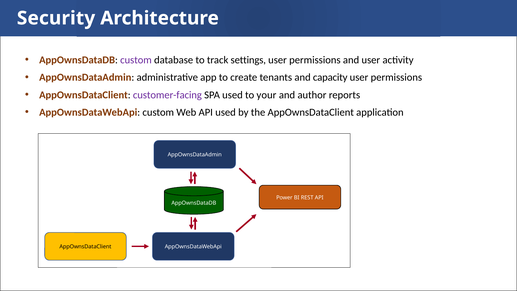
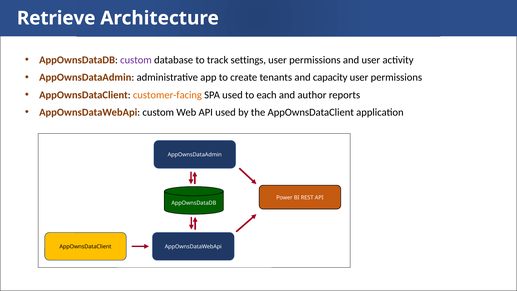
Security: Security -> Retrieve (56, 18)
customer-facing colour: purple -> orange (167, 95)
your: your -> each (267, 95)
